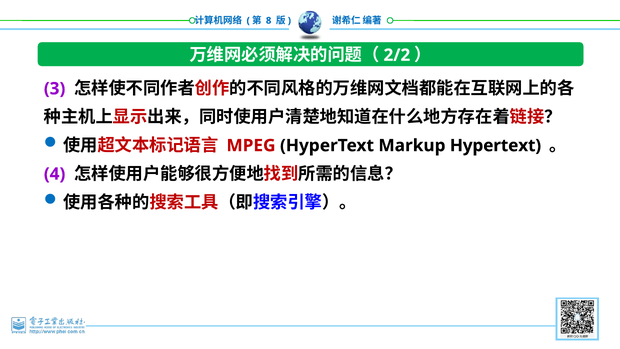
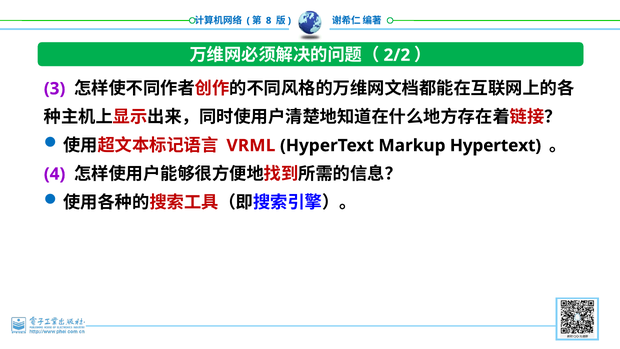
MPEG: MPEG -> VRML (251, 145)
